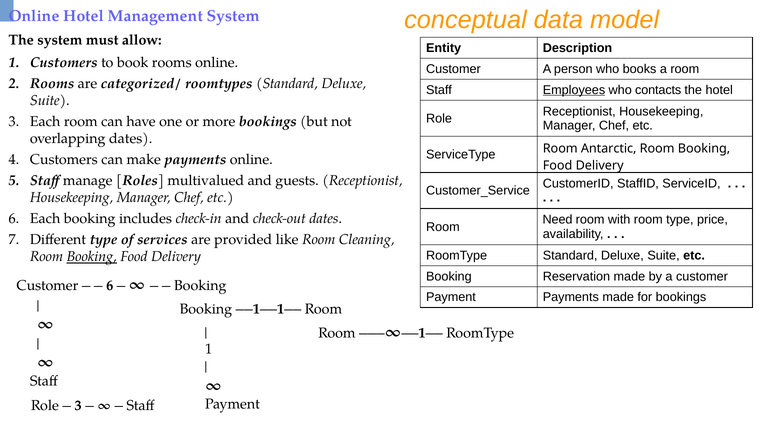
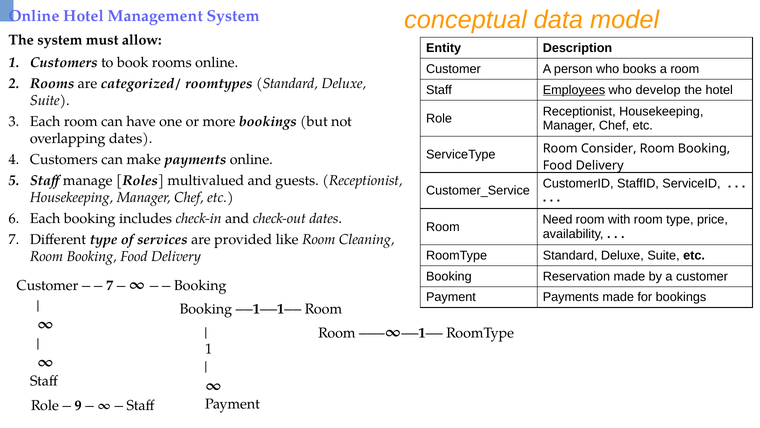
contacts: contacts -> develop (658, 90)
Antarctic: Antarctic -> Consider (609, 148)
Booking underline: present -> none (92, 256)
6: 6 -> 7 (110, 285)
3: 3 -> 9 (78, 405)
